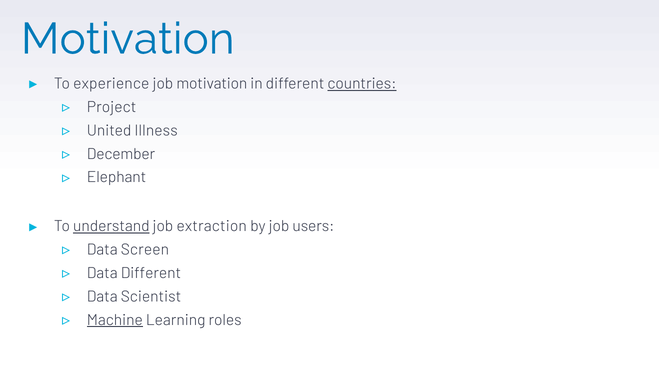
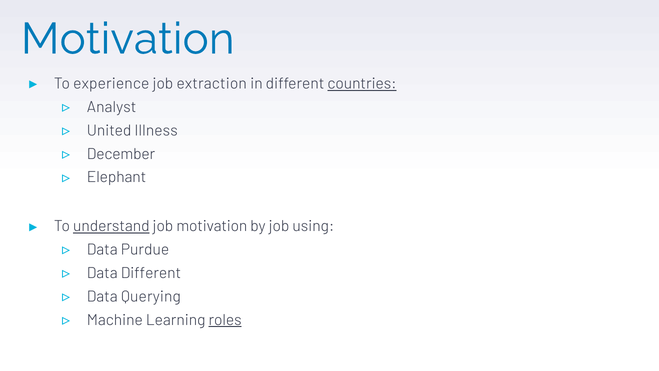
job motivation: motivation -> extraction (212, 84)
Project: Project -> Analyst (112, 107)
job extraction: extraction -> motivation (212, 226)
users: users -> using (313, 226)
Screen: Screen -> Purdue (145, 249)
Scientist: Scientist -> Querying (151, 296)
Machine underline: present -> none (115, 320)
roles underline: none -> present (225, 320)
